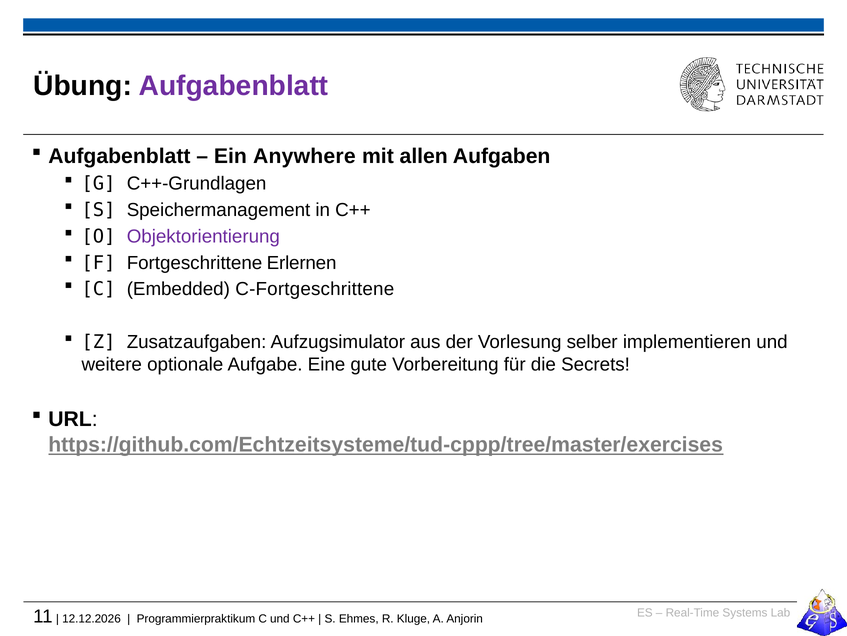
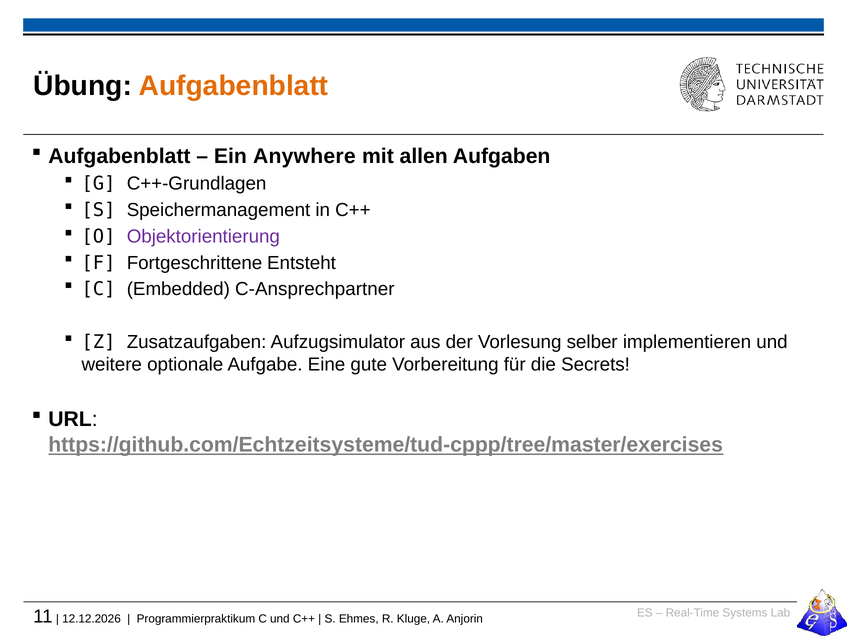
Aufgabenblatt colour: purple -> orange (233, 86)
Erlernen: Erlernen -> Entsteht (301, 263)
C-Fortgeschrittene: C-Fortgeschrittene -> C-Ansprechpartner (315, 289)
